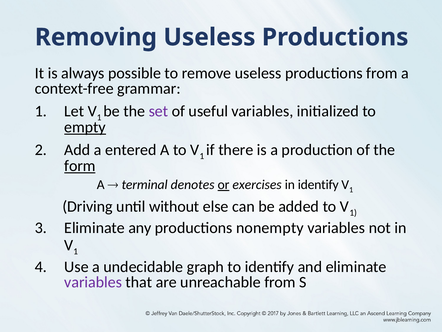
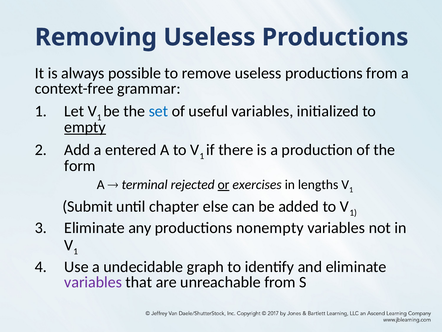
set colour: purple -> blue (158, 111)
form underline: present -> none (80, 166)
denotes: denotes -> rejected (193, 184)
in identify: identify -> lengths (318, 184)
Driving: Driving -> Submit (88, 206)
without: without -> chapter (174, 206)
